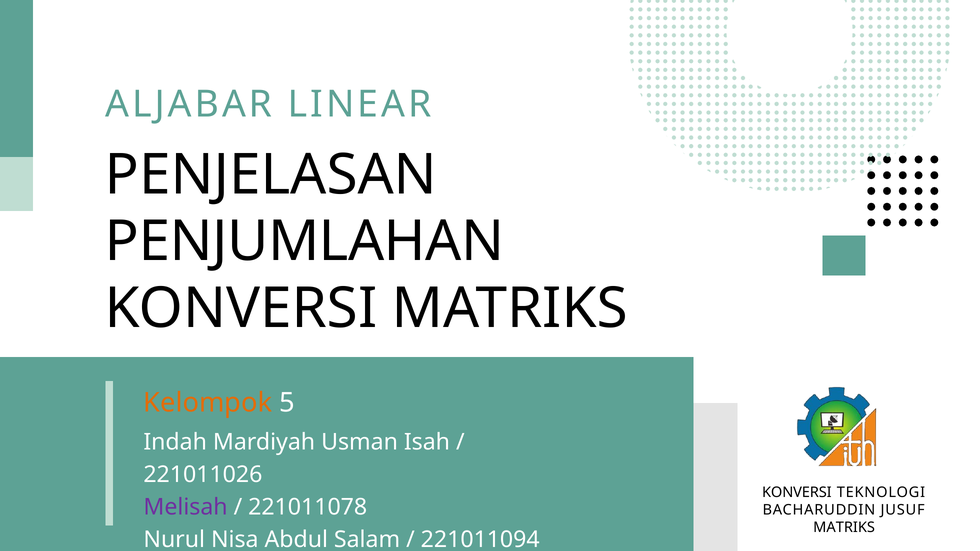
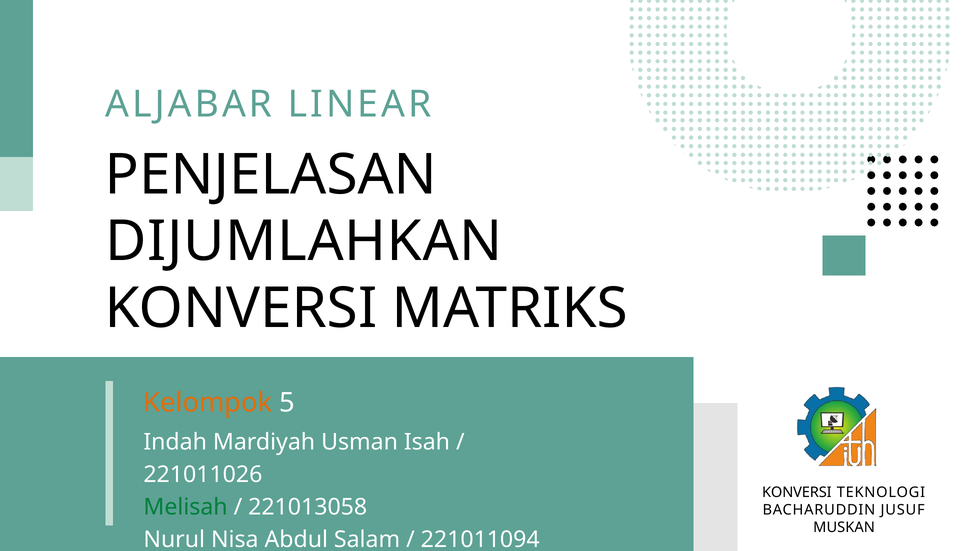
PENJUMLAHAN: PENJUMLAHAN -> DIJUMLAHKAN (304, 242)
Melisah colour: purple -> green (186, 507)
221011078: 221011078 -> 221013058 (308, 507)
MATRIKS: MATRIKS -> MUSKAN (844, 528)
